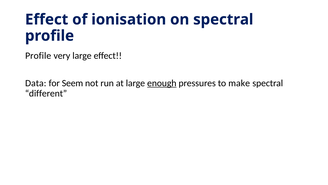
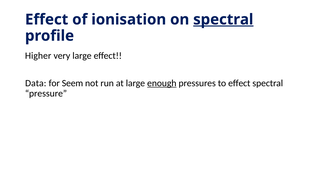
spectral underline: none -> present (223, 19)
Profile: Profile -> Higher (38, 55)
to make: make -> effect (239, 83)
different: different -> pressure (46, 93)
